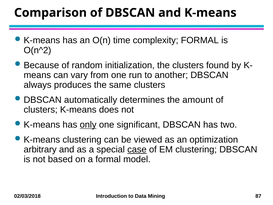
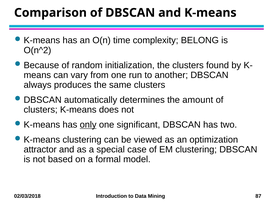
complexity FORMAL: FORMAL -> BELONG (200, 40)
arbitrary: arbitrary -> attractor (40, 149)
case underline: present -> none (137, 149)
